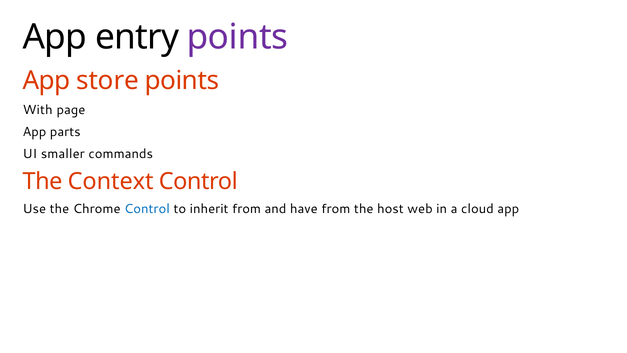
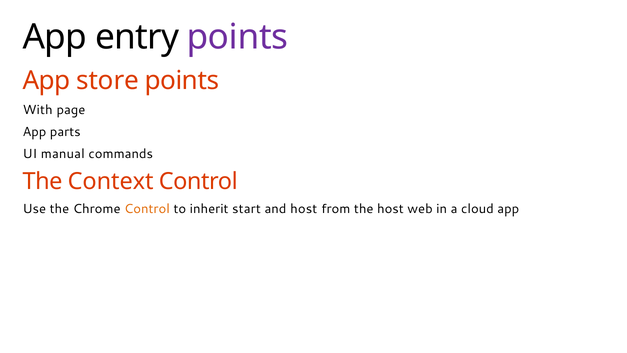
smaller: smaller -> manual (63, 154)
Control colour: blue -> orange (147, 209)
inherit from: from -> start (246, 209)
and have: have -> host (304, 209)
